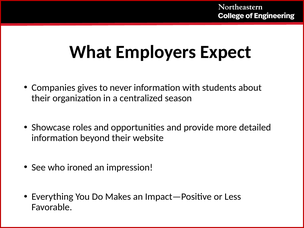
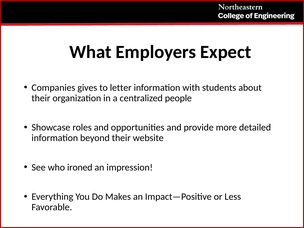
never: never -> letter (121, 88)
season: season -> people (178, 98)
